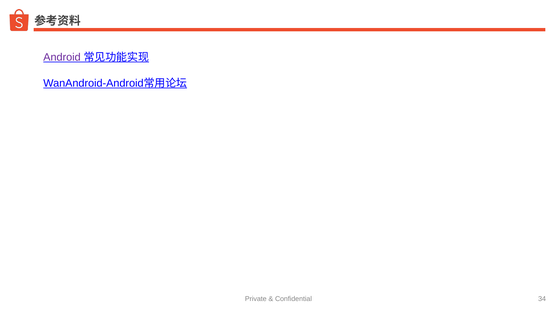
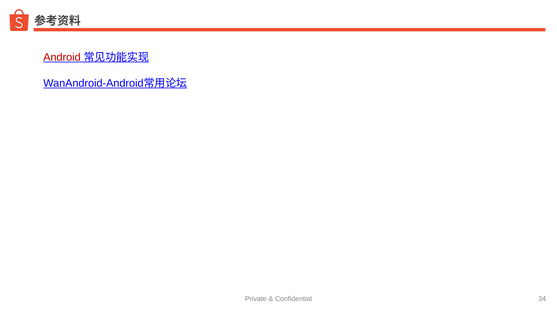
Android colour: purple -> red (62, 57)
